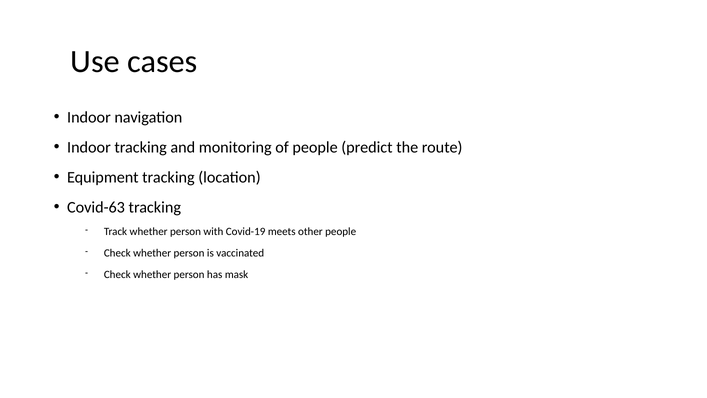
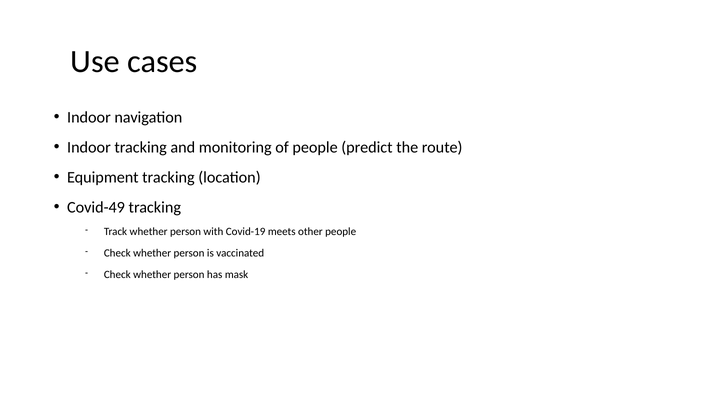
Covid-63: Covid-63 -> Covid-49 (96, 207)
